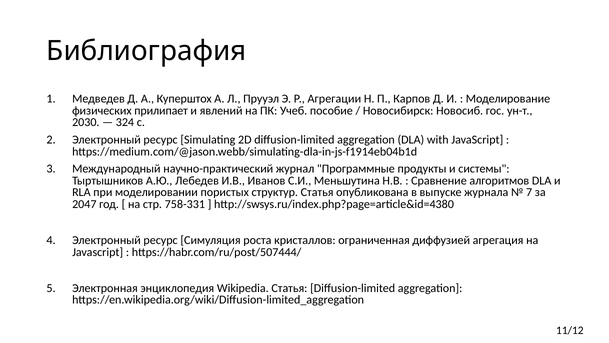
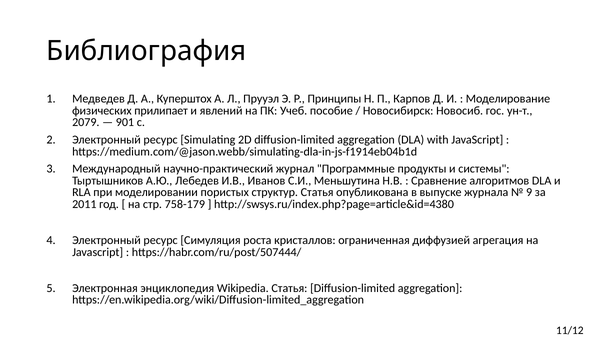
Агрегации: Агрегации -> Принципы (334, 99)
2030: 2030 -> 2079 (86, 122)
324: 324 -> 901 (125, 122)
7: 7 -> 9 (529, 192)
2047: 2047 -> 2011 (84, 204)
758-331: 758-331 -> 758-179 (185, 204)
